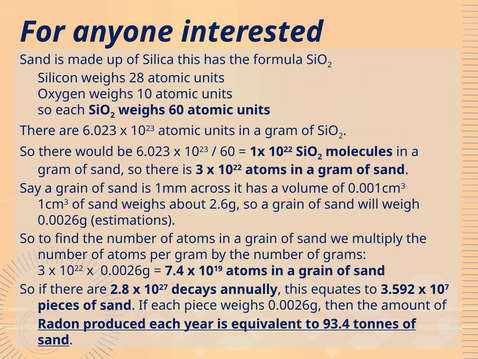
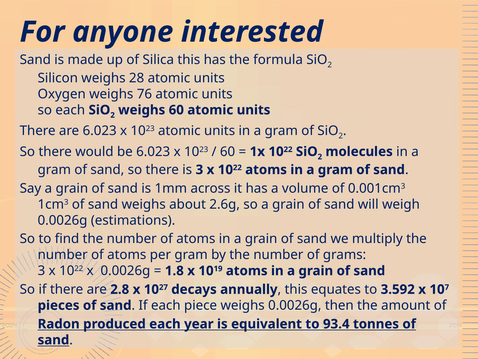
10: 10 -> 76 (144, 94)
7.4: 7.4 -> 1.8 (174, 270)
